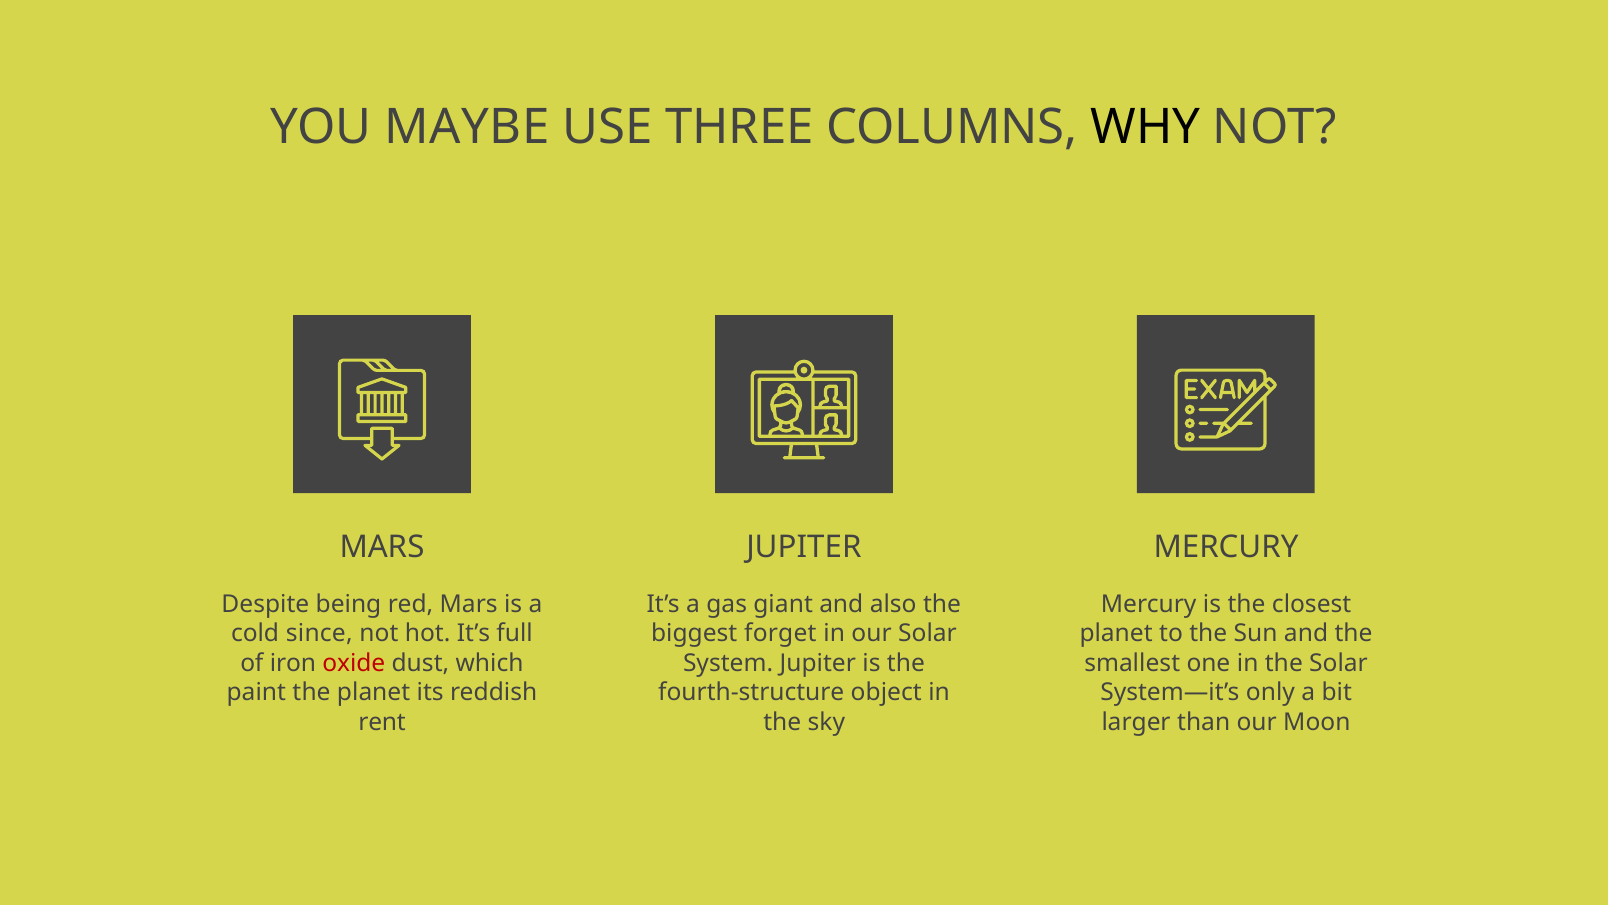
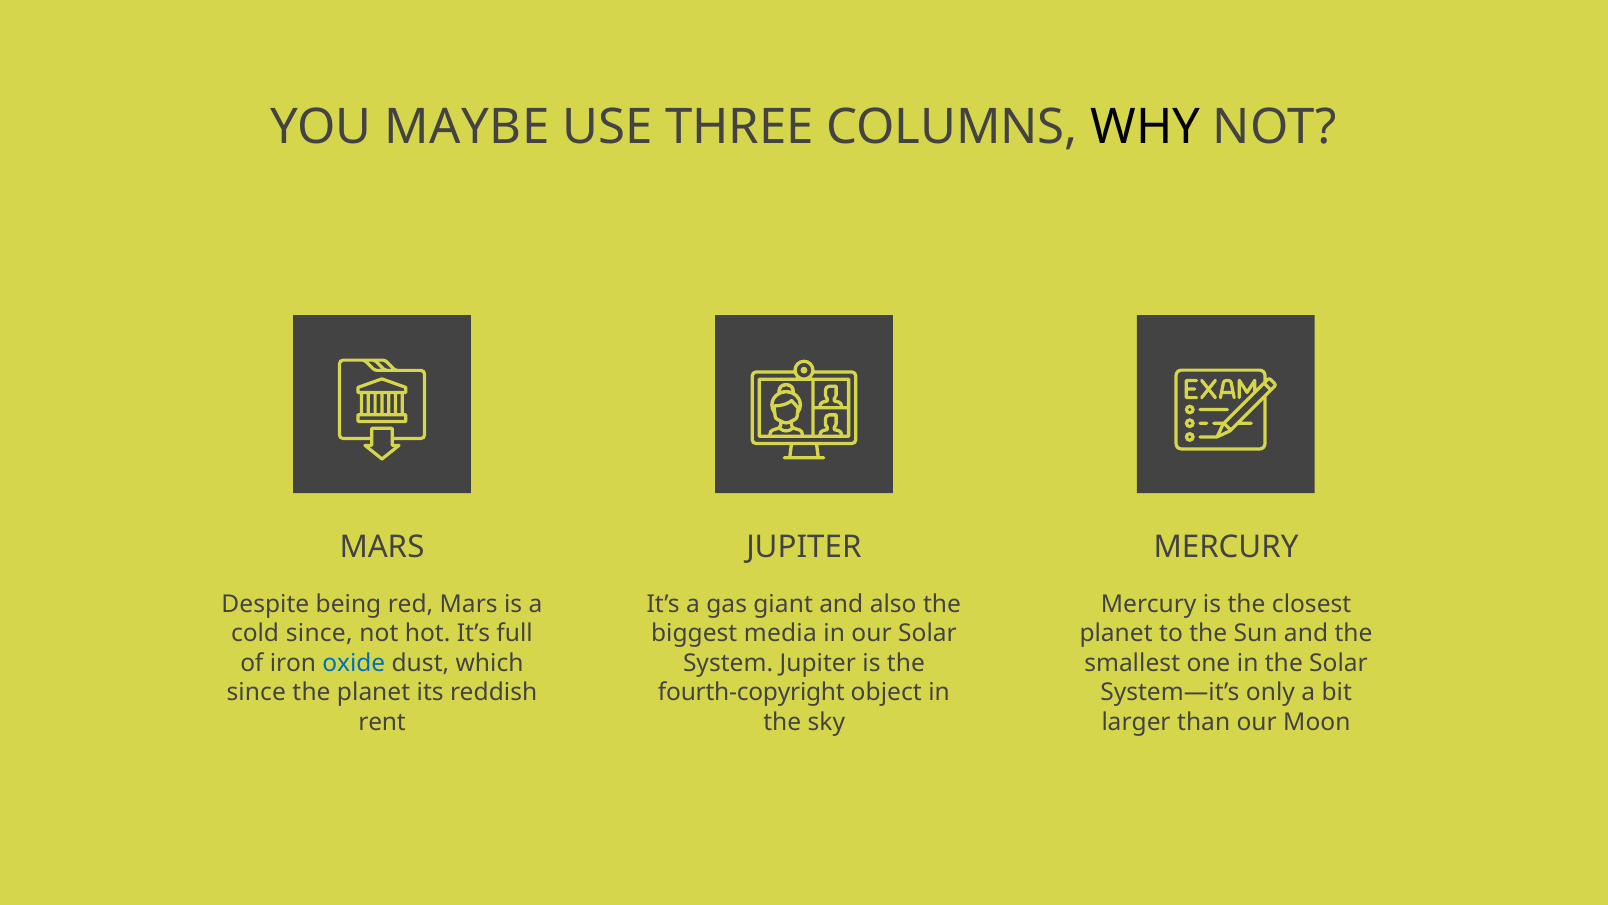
forget: forget -> media (780, 633)
oxide colour: red -> blue (354, 663)
paint: paint -> since (256, 692)
fourth-structure: fourth-structure -> fourth-copyright (751, 692)
